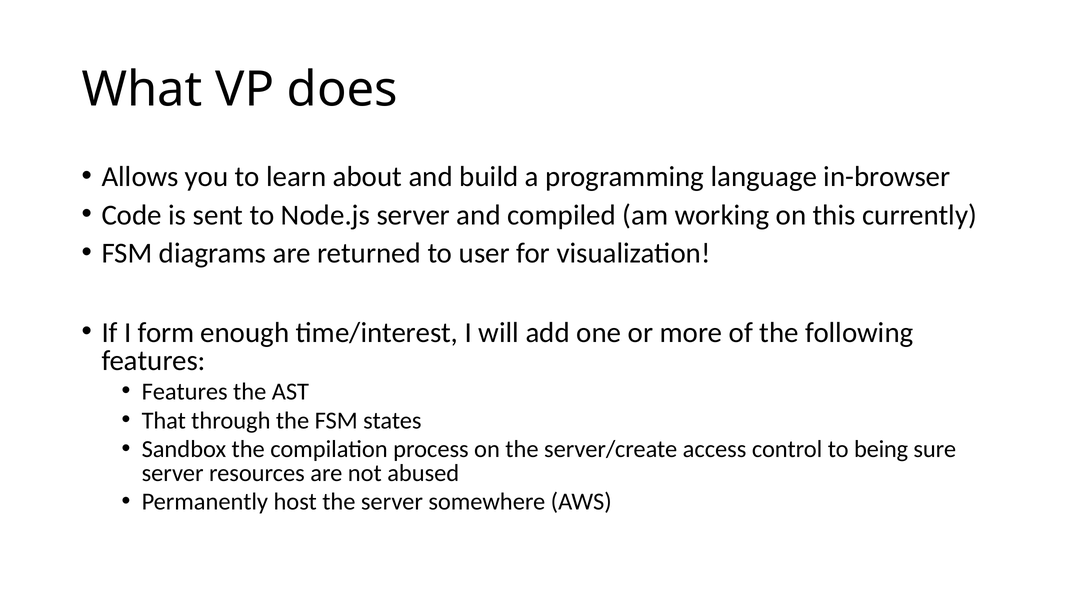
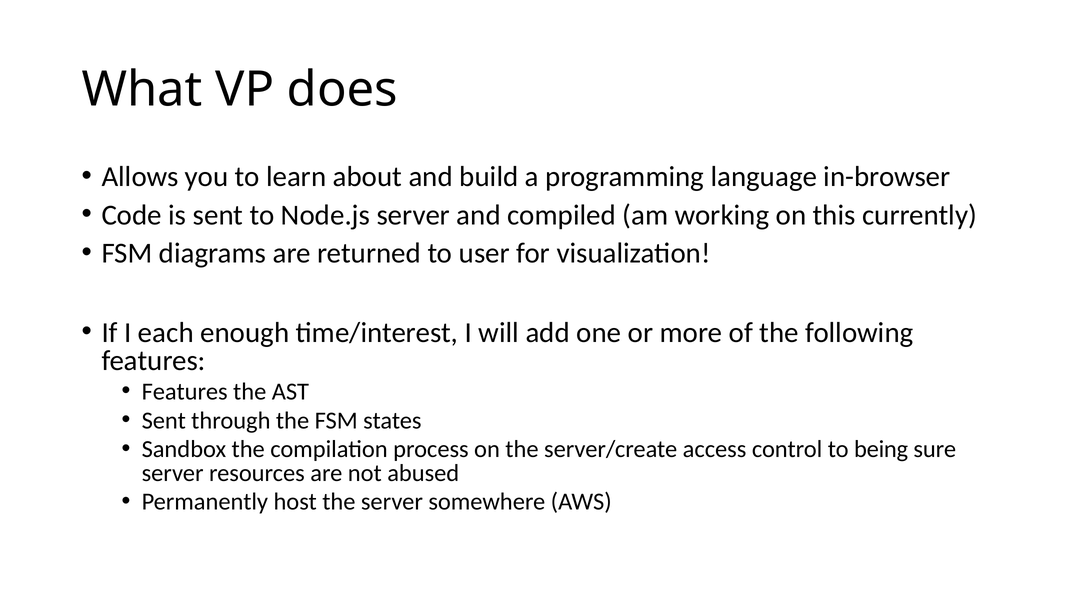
form: form -> each (166, 333)
That: That -> Sent (164, 421)
